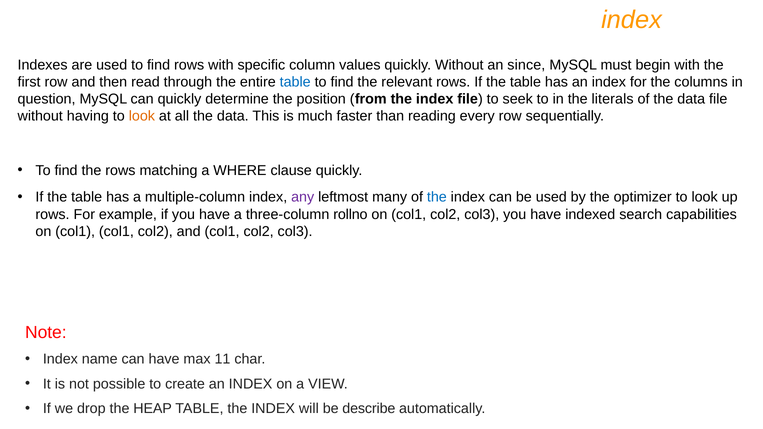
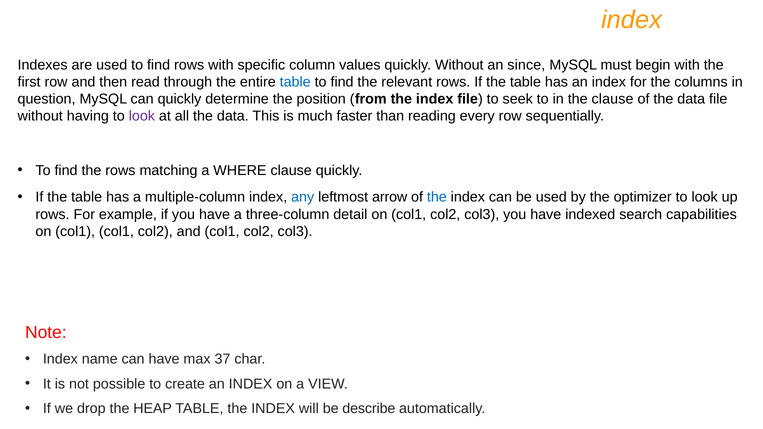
the literals: literals -> clause (613, 99)
look colour: orange -> purple (142, 116)
any colour: purple -> blue (303, 197)
many: many -> arrow (390, 197)
rollno: rollno -> detail (350, 214)
11: 11 -> 37 (223, 359)
